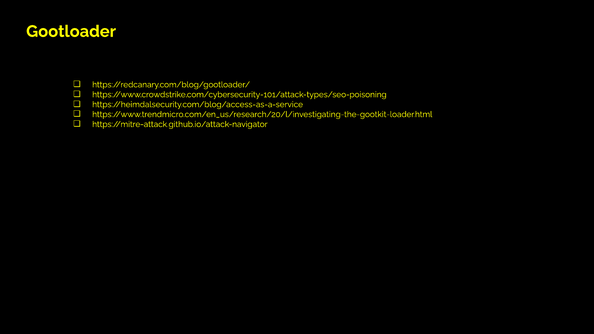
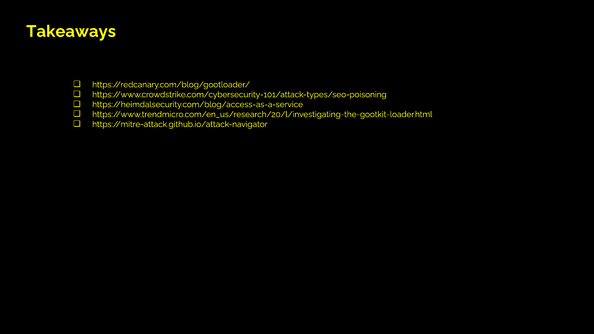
Gootloader: Gootloader -> Takeaways (71, 31)
